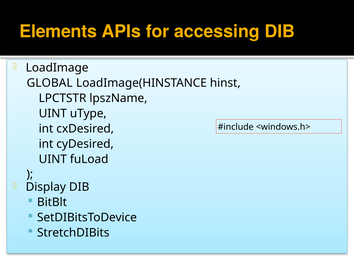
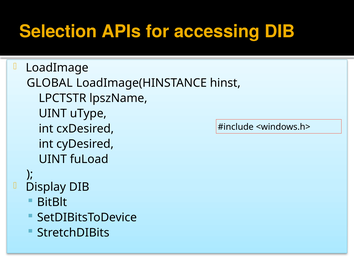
Elements: Elements -> Selection (58, 31)
